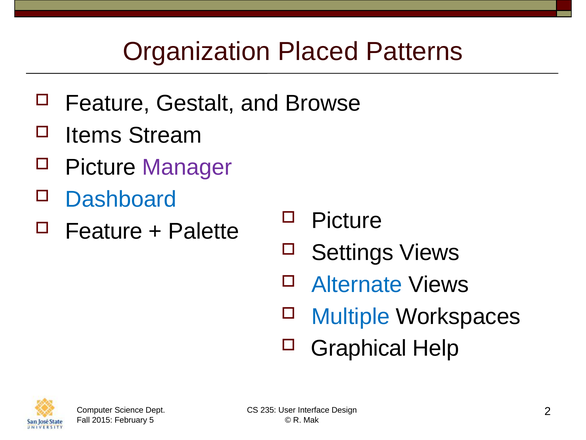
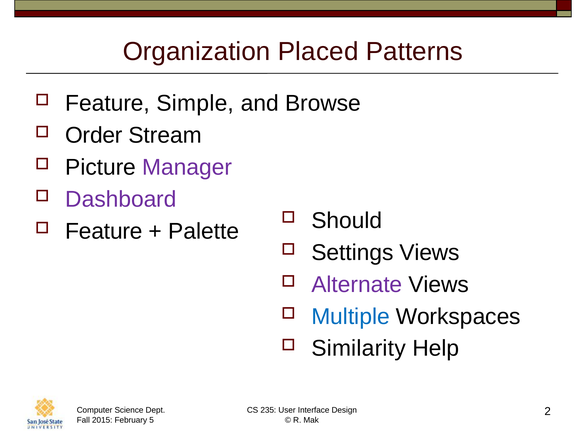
Gestalt: Gestalt -> Simple (195, 103)
Items: Items -> Order (94, 135)
Dashboard colour: blue -> purple (121, 199)
Picture: Picture -> Should (347, 220)
Alternate colour: blue -> purple (357, 284)
Graphical: Graphical -> Similarity (359, 348)
